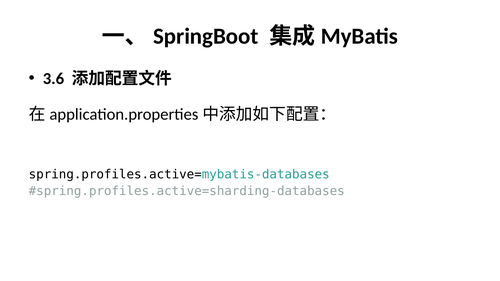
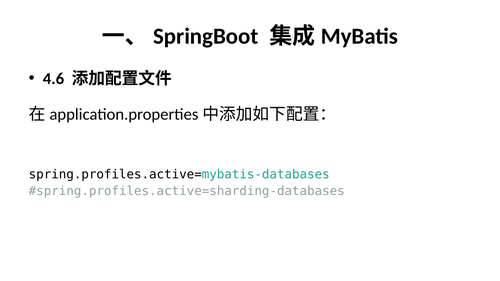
3.6: 3.6 -> 4.6 (53, 79)
